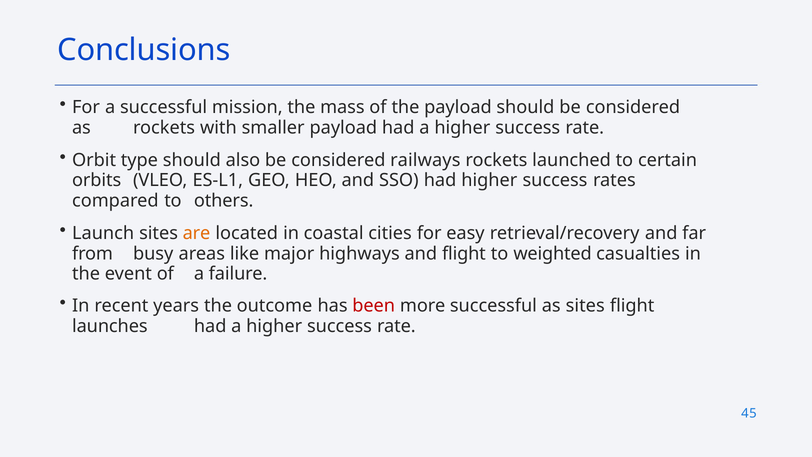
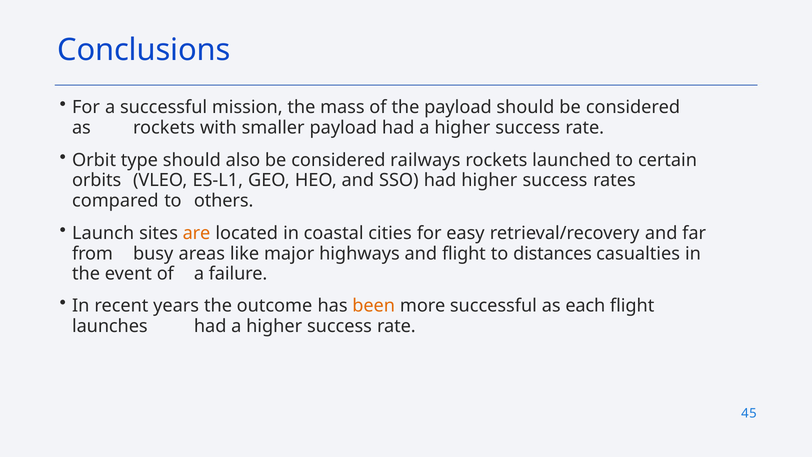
weighted: weighted -> distances (553, 253)
been colour: red -> orange (374, 306)
as sites: sites -> each (585, 306)
